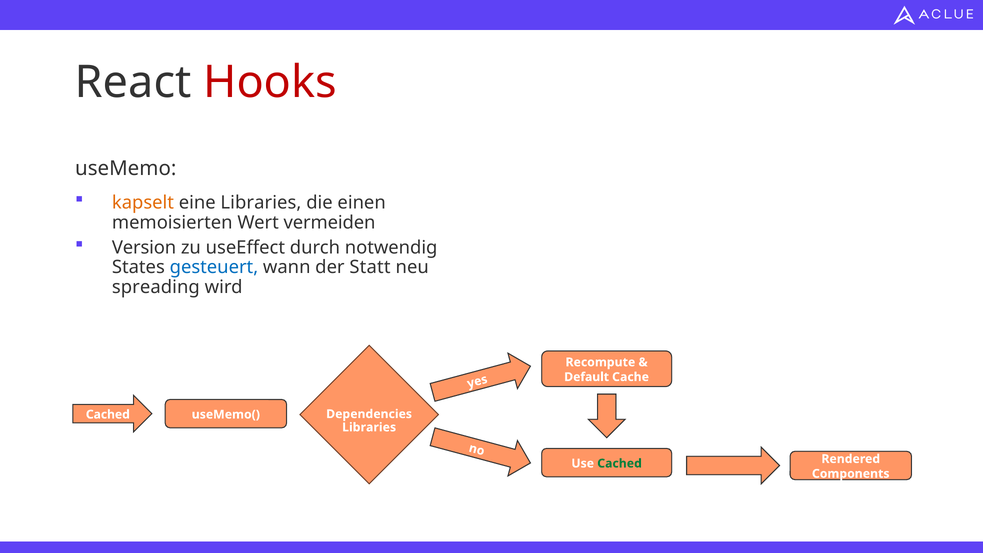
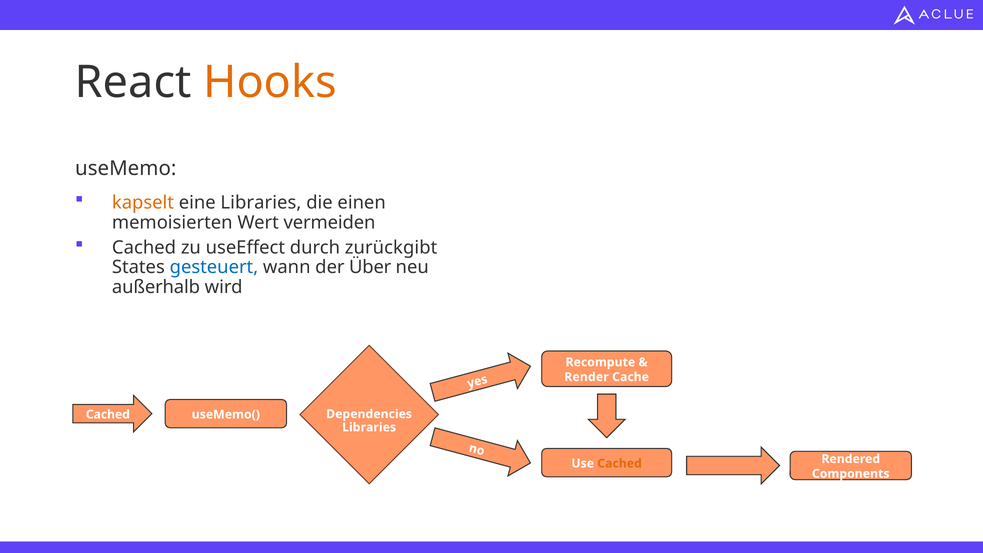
Hooks colour: red -> orange (270, 83)
Version: Version -> Cached (144, 247)
notwendig: notwendig -> zurückgibt (391, 247)
Statt: Statt -> Über (370, 267)
spreading: spreading -> außerhalb (156, 287)
Default: Default -> Render (587, 377)
Cached colour: green -> orange (620, 463)
